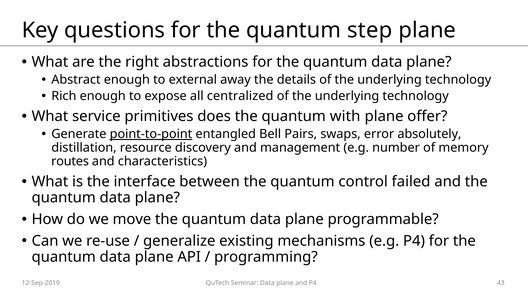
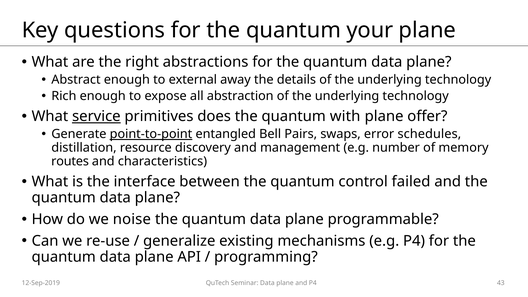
step: step -> your (370, 30)
centralized: centralized -> abstraction (240, 96)
service underline: none -> present (96, 116)
absolutely: absolutely -> schedules (429, 134)
move: move -> noise (132, 219)
